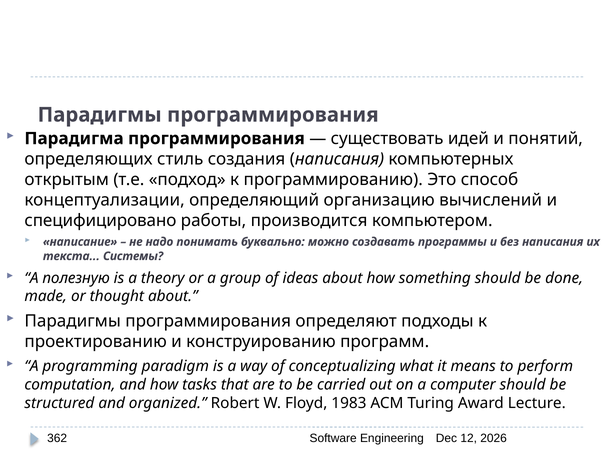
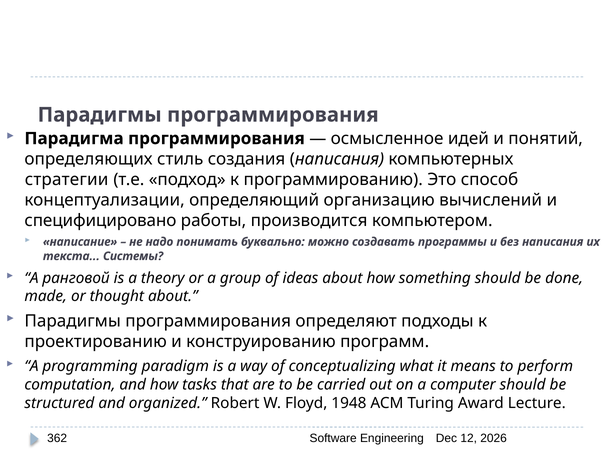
существовать: существовать -> осмысленное (387, 138)
открытым: открытым -> стратегии (67, 179)
полезную: полезную -> ранговой (76, 278)
1983: 1983 -> 1948 (349, 403)
